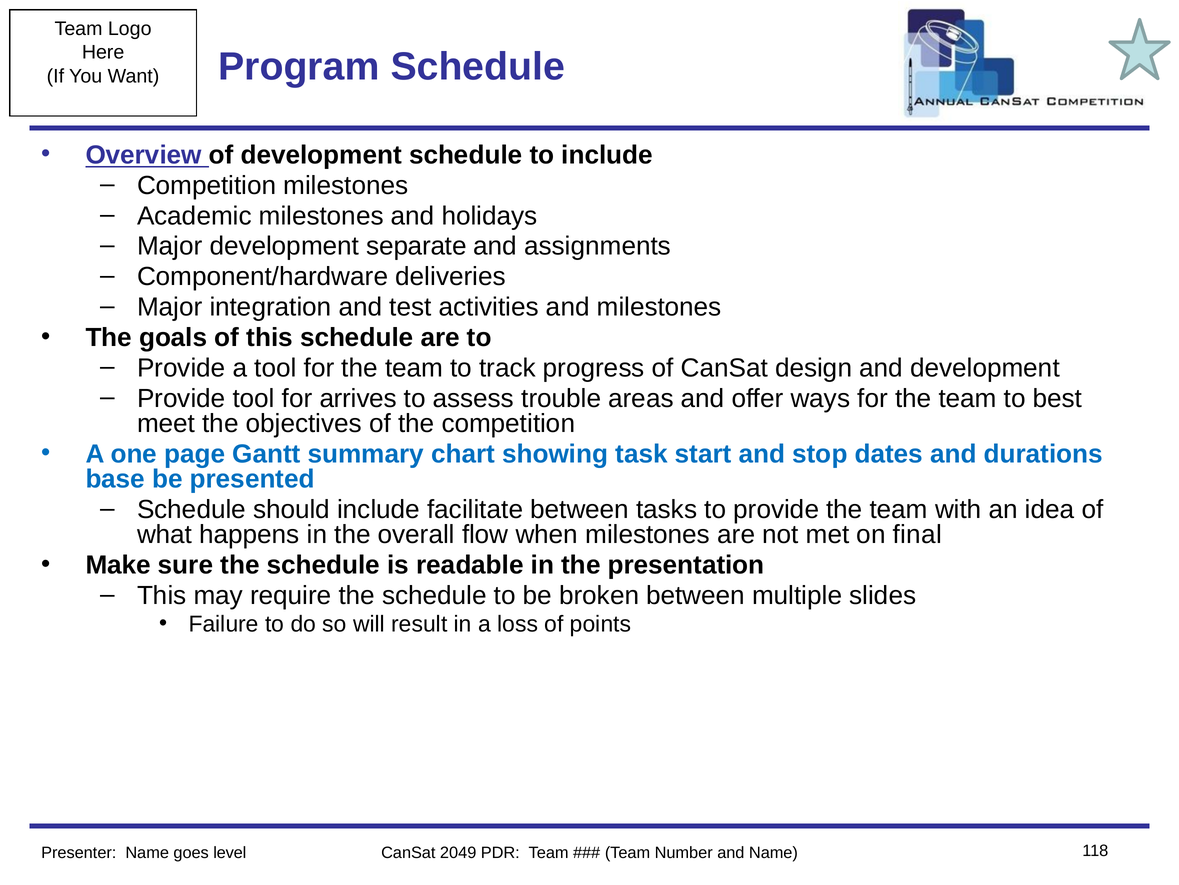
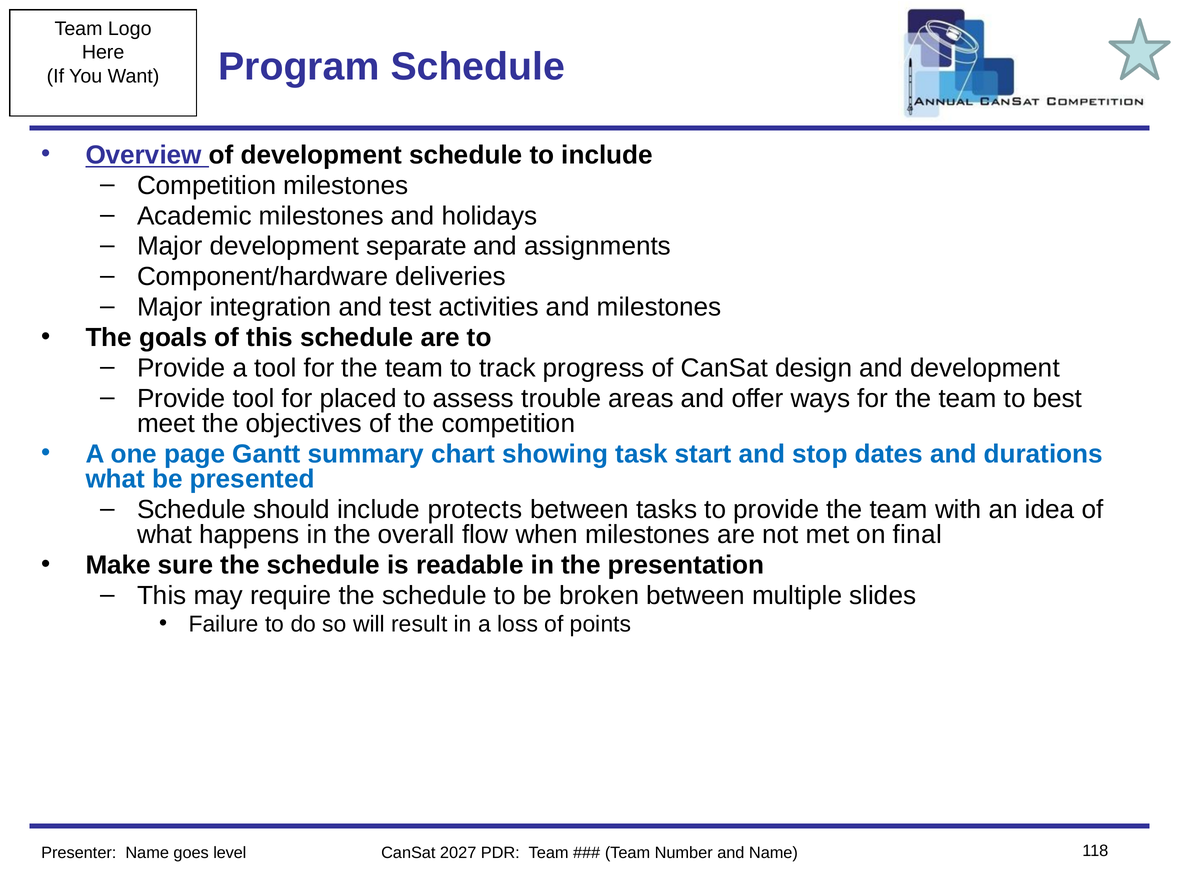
arrives: arrives -> placed (358, 398)
base: base -> what (115, 479)
facilitate: facilitate -> protects (475, 509)
2049: 2049 -> 2027 (458, 852)
